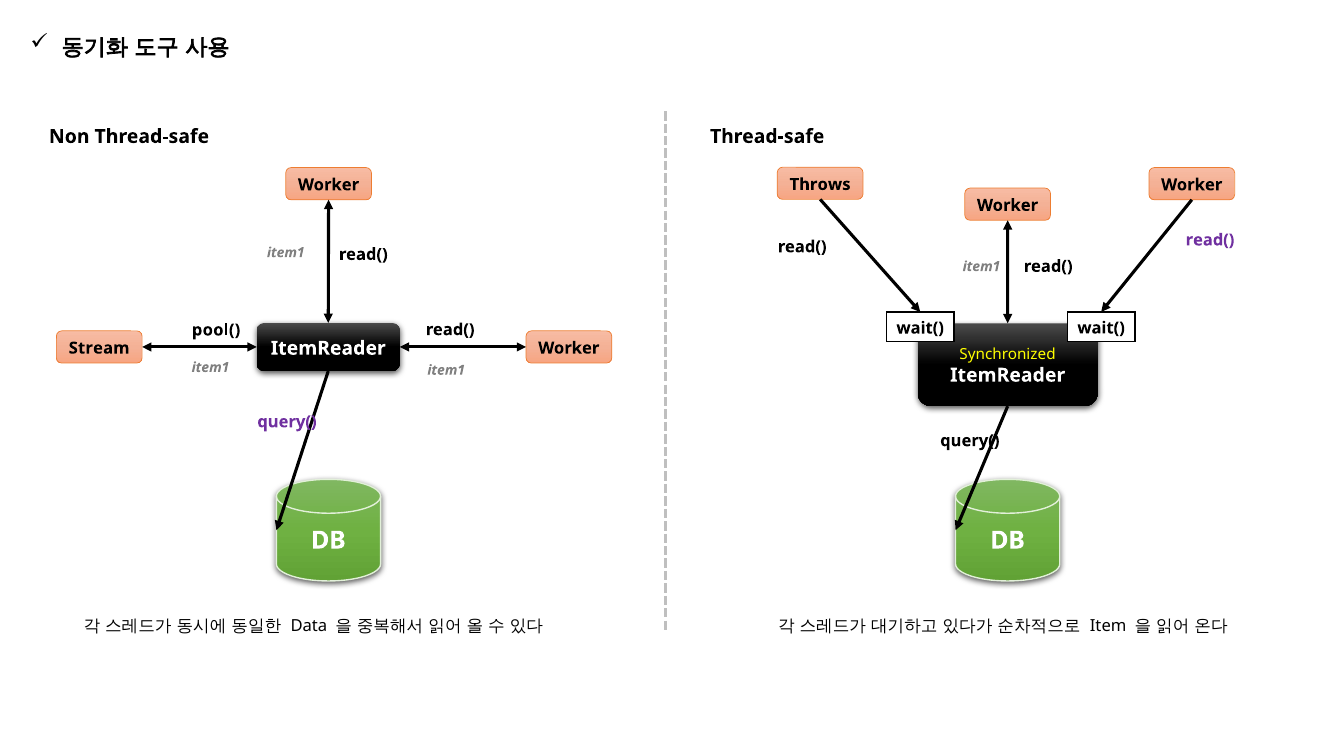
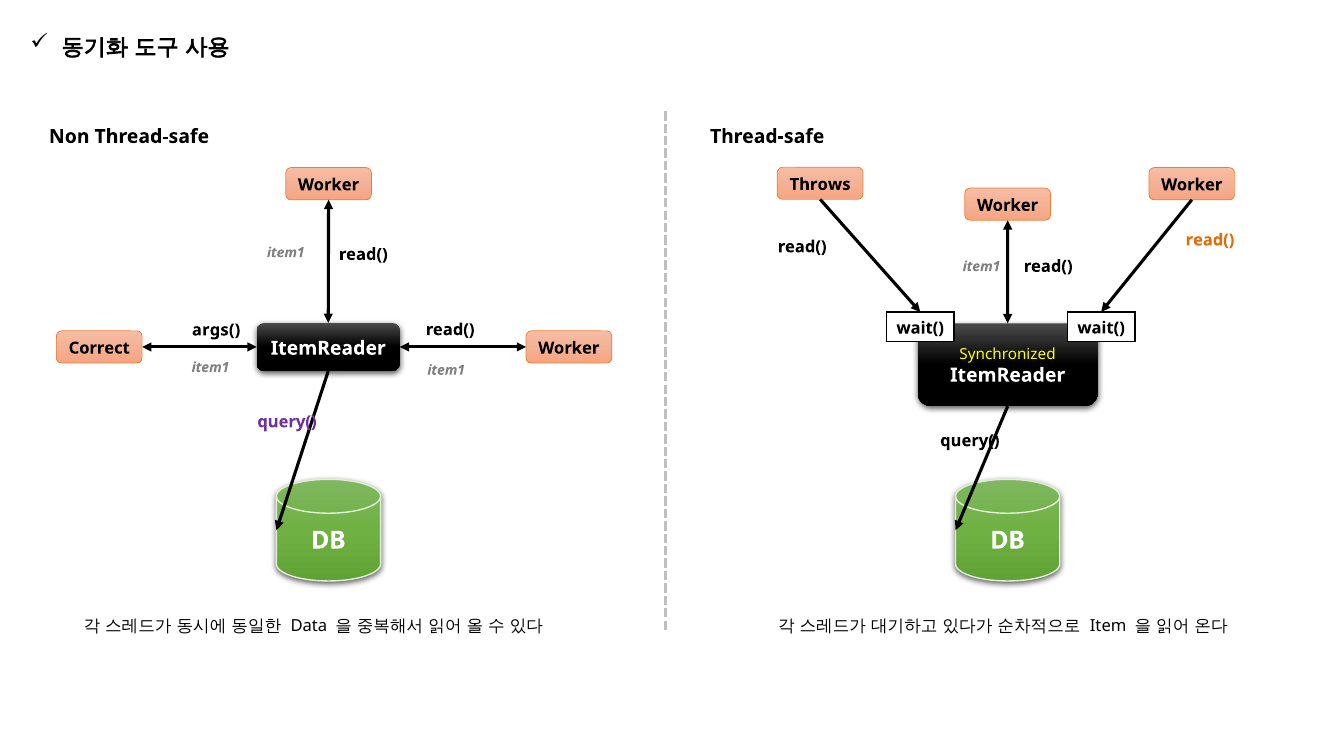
read( colour: purple -> orange (1210, 240)
pool(: pool( -> args( (216, 330)
Stream: Stream -> Correct (99, 348)
